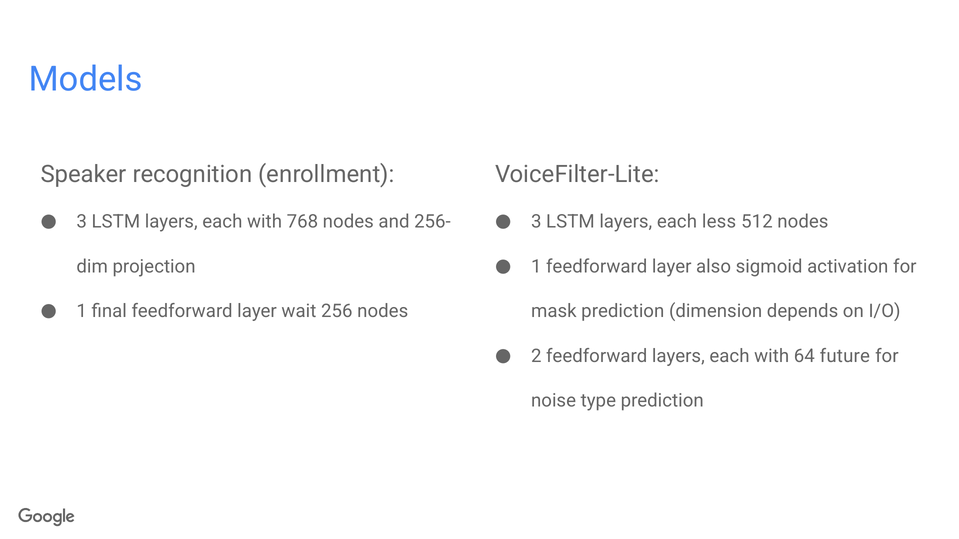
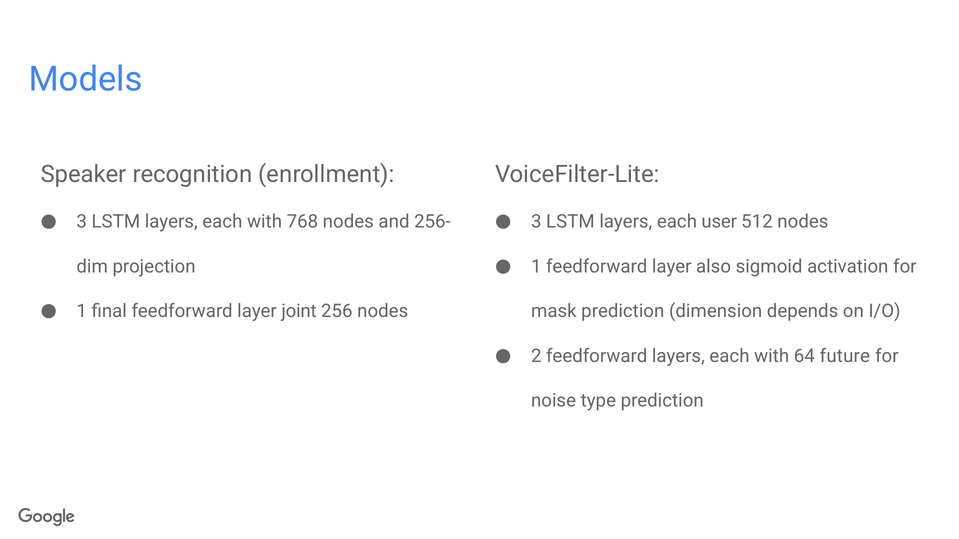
less: less -> user (719, 222)
wait: wait -> joint (299, 312)
